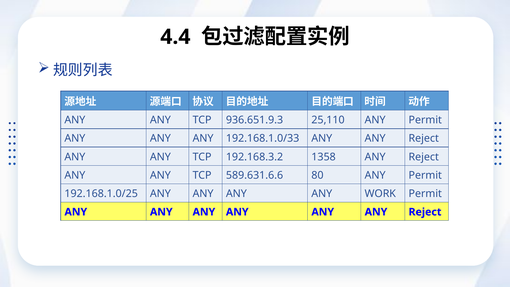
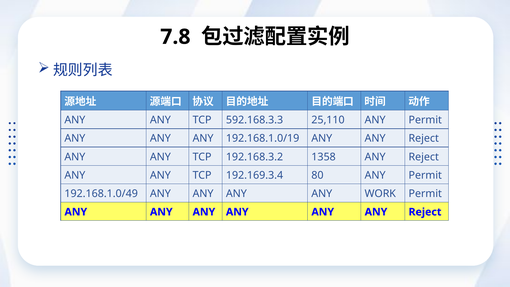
4.4: 4.4 -> 7.8 (175, 37)
936.651.9.3: 936.651.9.3 -> 592.168.3.3 (255, 120)
192.168.1.0/33: 192.168.1.0/33 -> 192.168.1.0/19 (263, 138)
589.631.6.6: 589.631.6.6 -> 192.169.3.4 (255, 175)
192.168.1.0/25: 192.168.1.0/25 -> 192.168.1.0/49 (101, 194)
